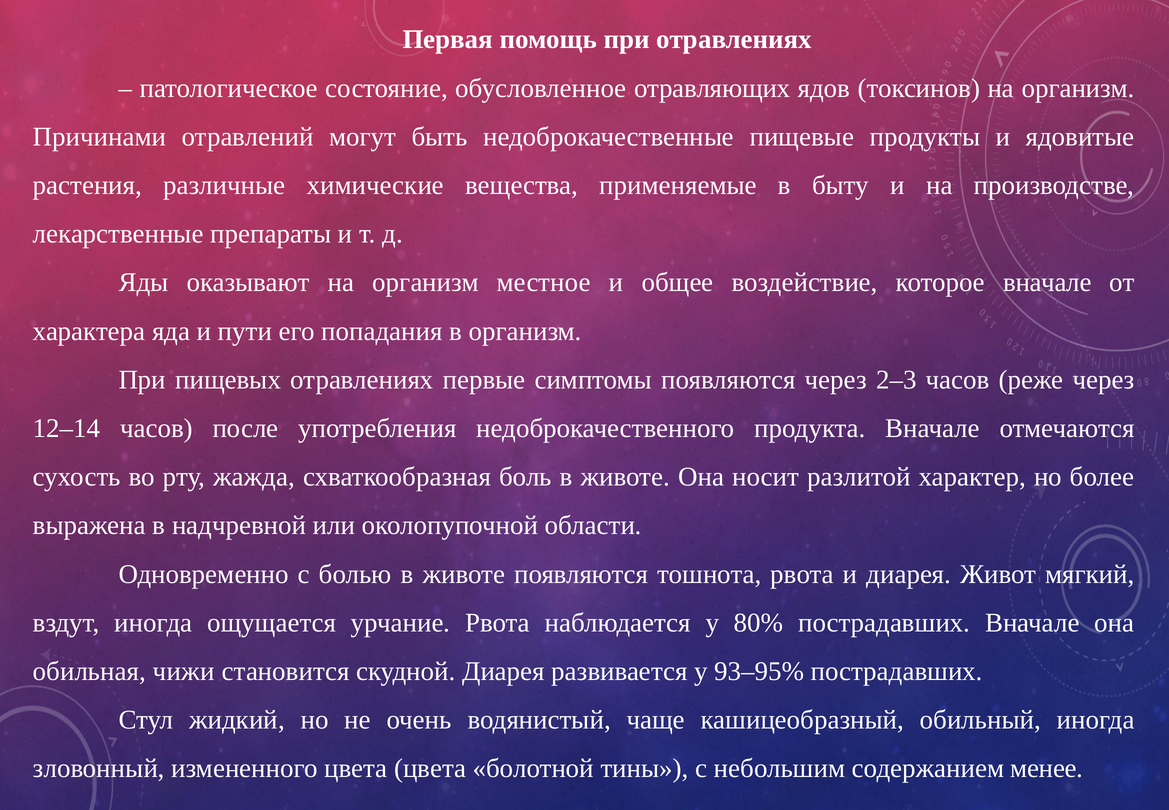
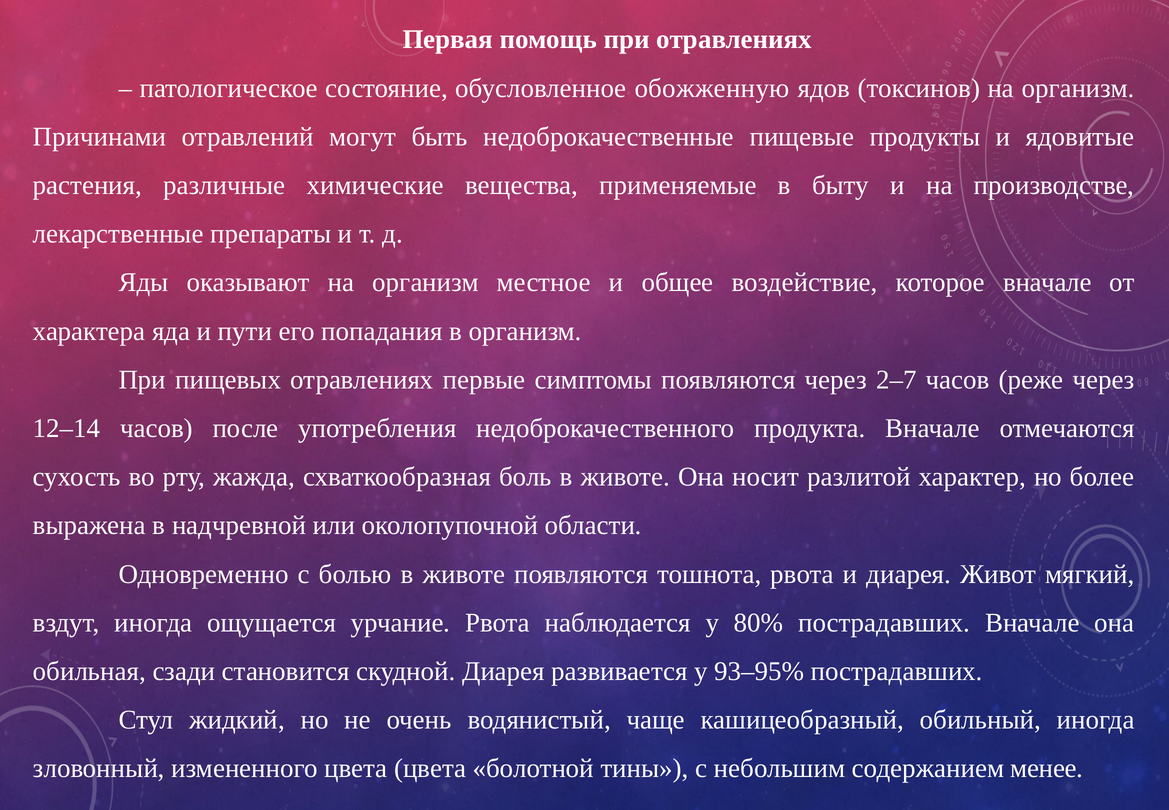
отравляющих: отравляющих -> обожженную (712, 88)
2–3: 2–3 -> 2–7 (896, 379)
чижи: чижи -> сзади (184, 671)
